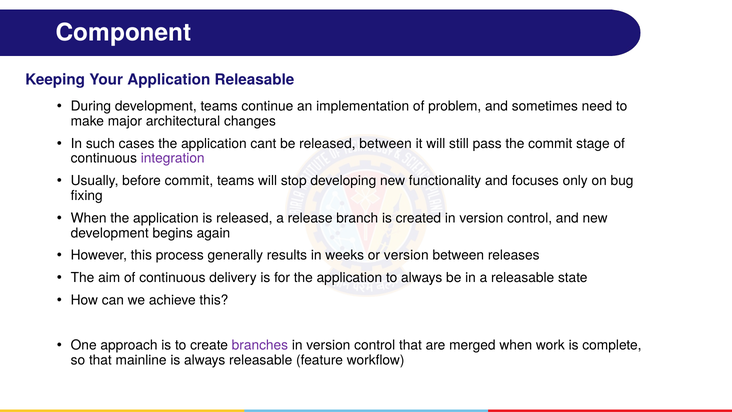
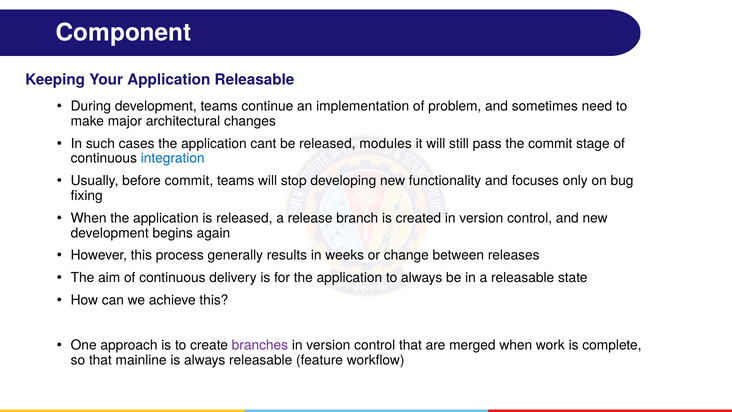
released between: between -> modules (386, 143)
integration colour: purple -> blue (173, 158)
or version: version -> change (406, 255)
